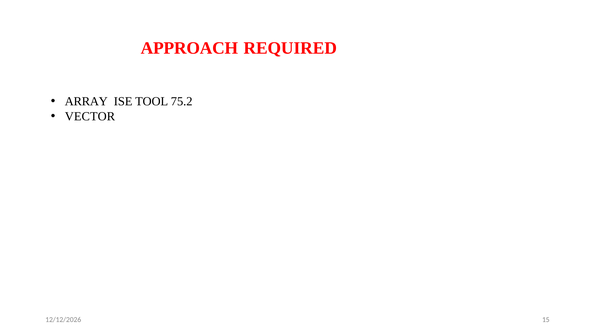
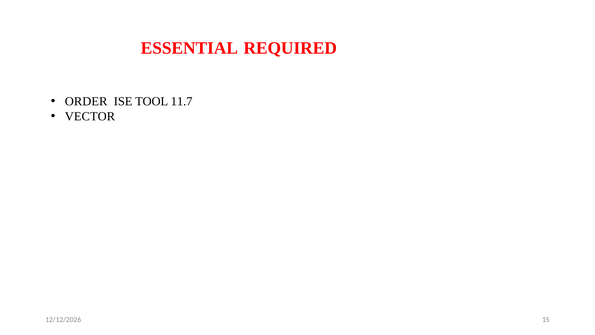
APPROACH: APPROACH -> ESSENTIAL (189, 48)
ARRAY: ARRAY -> ORDER (86, 101)
75.2: 75.2 -> 11.7 (182, 101)
